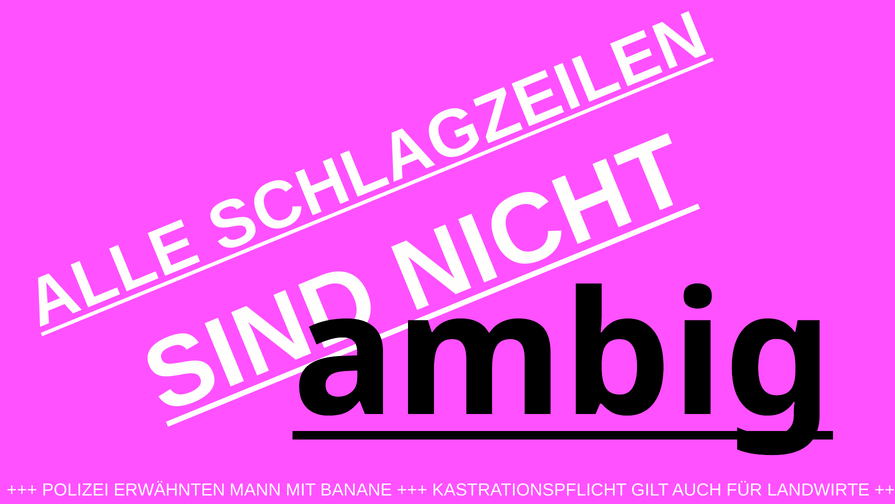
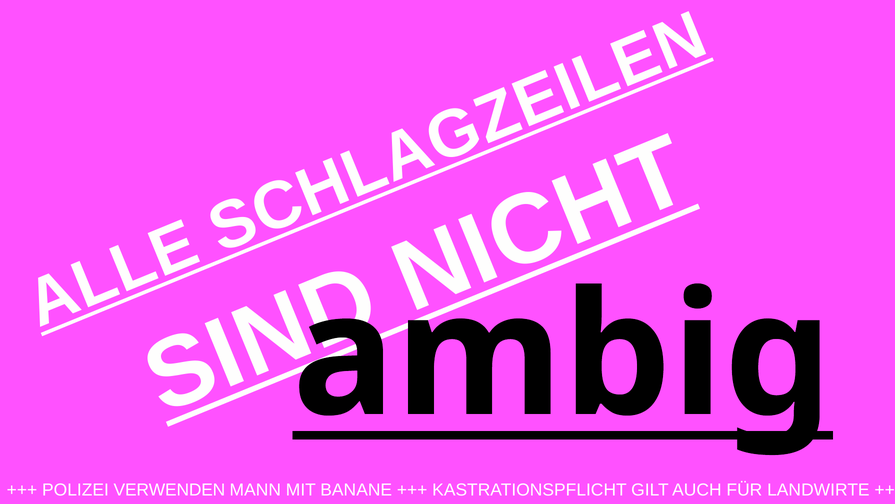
ERWÄHNTEN: ERWÄHNTEN -> VERWENDEN (169, 490)
